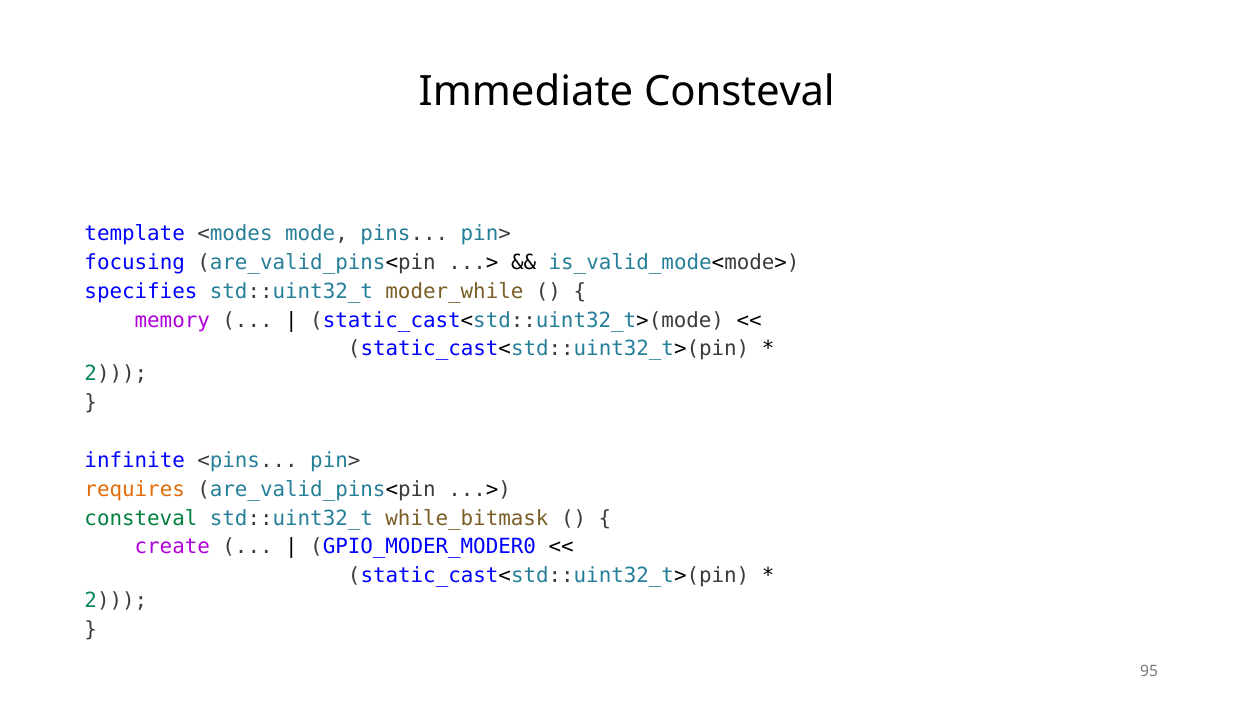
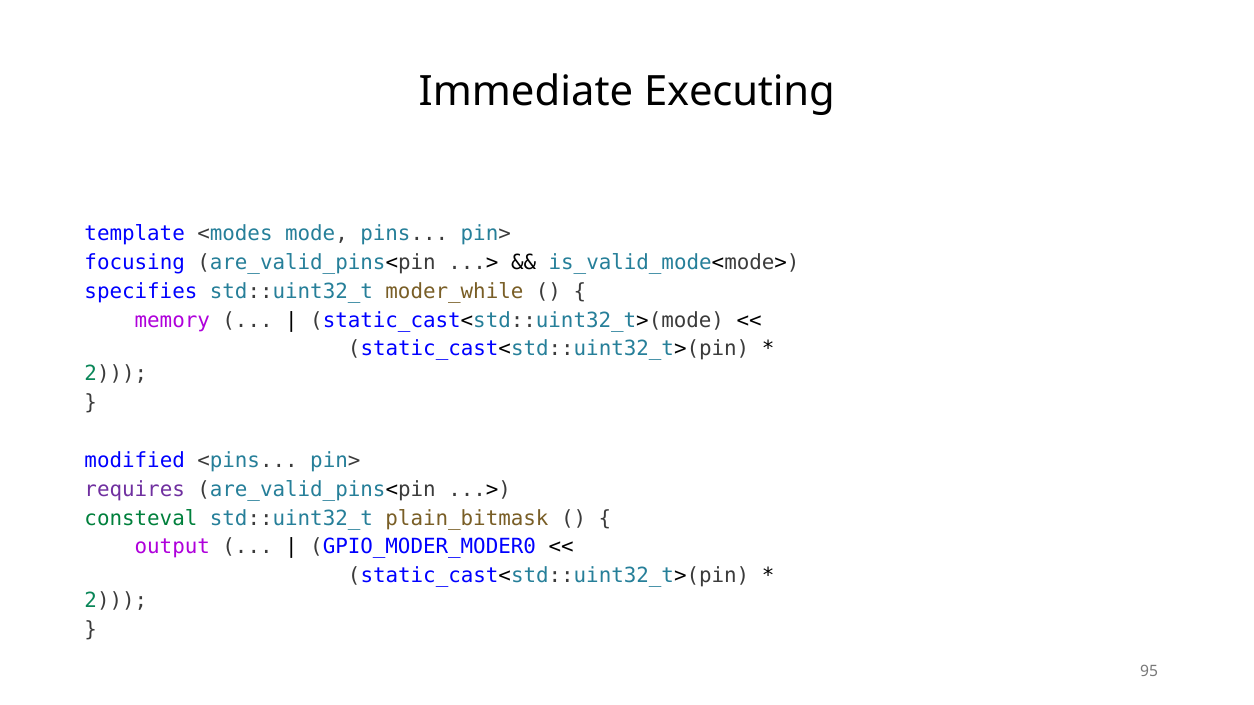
Immediate Consteval: Consteval -> Executing (739, 92)
infinite: infinite -> modified (135, 461)
requires colour: orange -> purple (135, 490)
while_bitmask: while_bitmask -> plain_bitmask (467, 518)
create: create -> output (172, 547)
